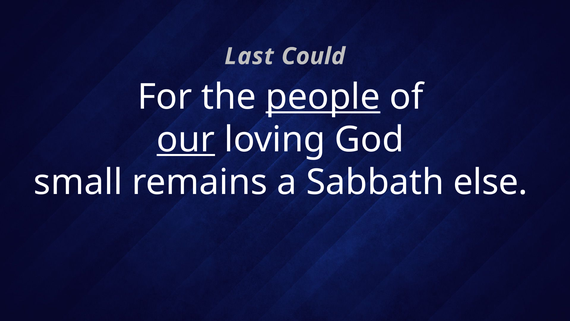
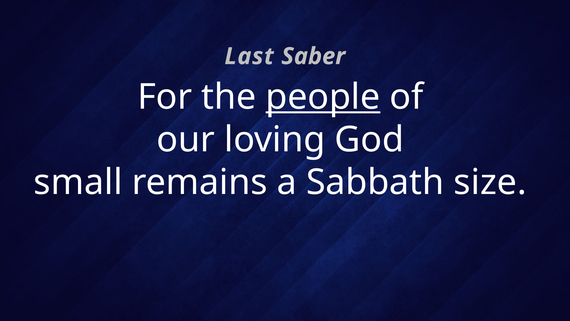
Could: Could -> Saber (313, 56)
our underline: present -> none (186, 140)
else: else -> size (490, 182)
